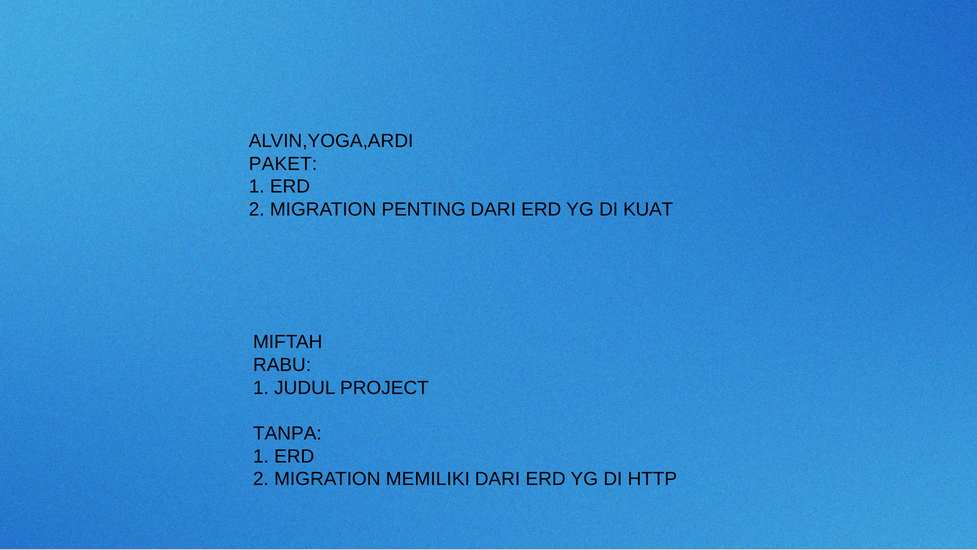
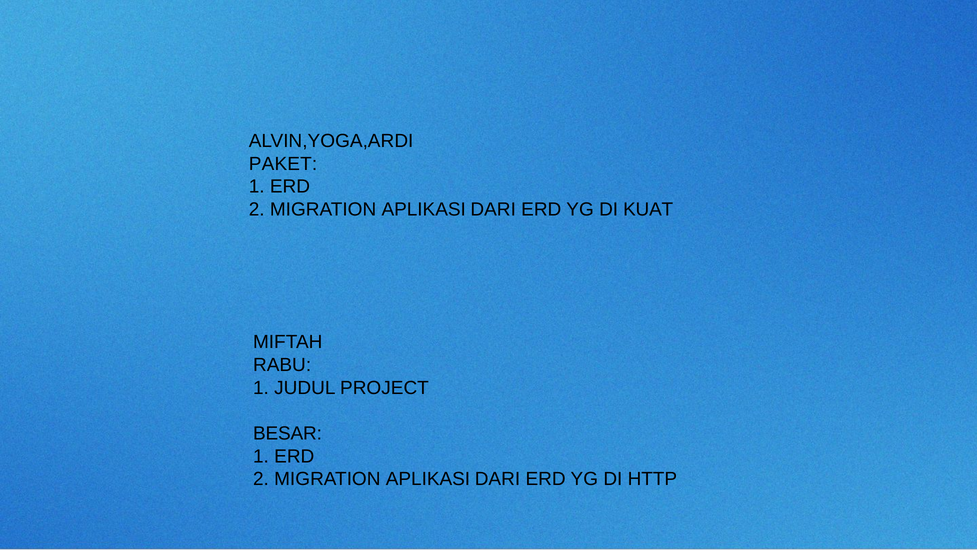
PENTING: PENTING -> APLIKASI (424, 209)
TANPA: TANPA -> BESAR (287, 433)
MEMILIKI: MEMILIKI -> APLIKASI (428, 479)
